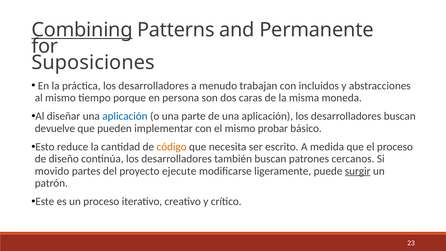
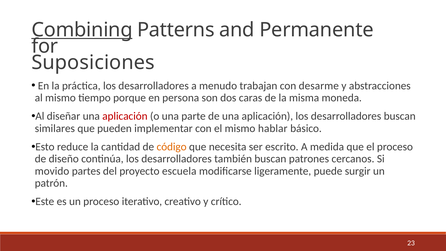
incluidos: incluidos -> desarme (319, 86)
aplicación colour: blue -> red (125, 116)
devuelve: devuelve -> similares (55, 128)
probar: probar -> hablar (273, 128)
ejecute: ejecute -> escuela (179, 171)
surgir underline: present -> none (358, 171)
